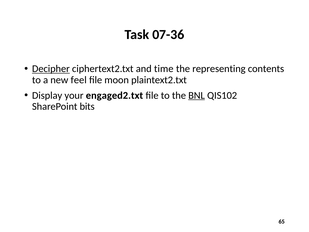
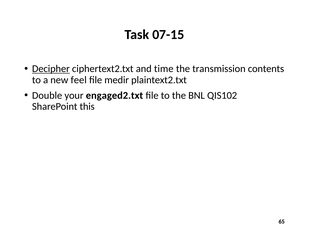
07-36: 07-36 -> 07-15 (168, 35)
representing: representing -> transmission (219, 69)
moon: moon -> medir (117, 80)
Display: Display -> Double (47, 95)
BNL underline: present -> none (197, 95)
bits: bits -> this (87, 106)
